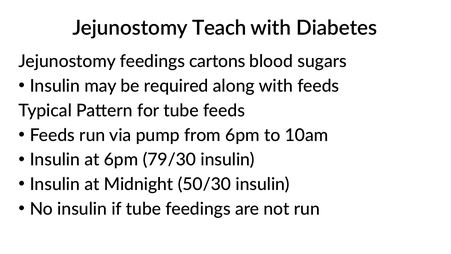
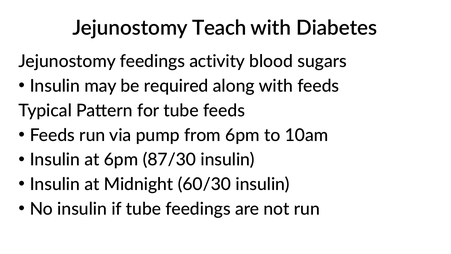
cartons: cartons -> activity (217, 61)
79/30: 79/30 -> 87/30 (169, 160)
50/30: 50/30 -> 60/30 (204, 184)
